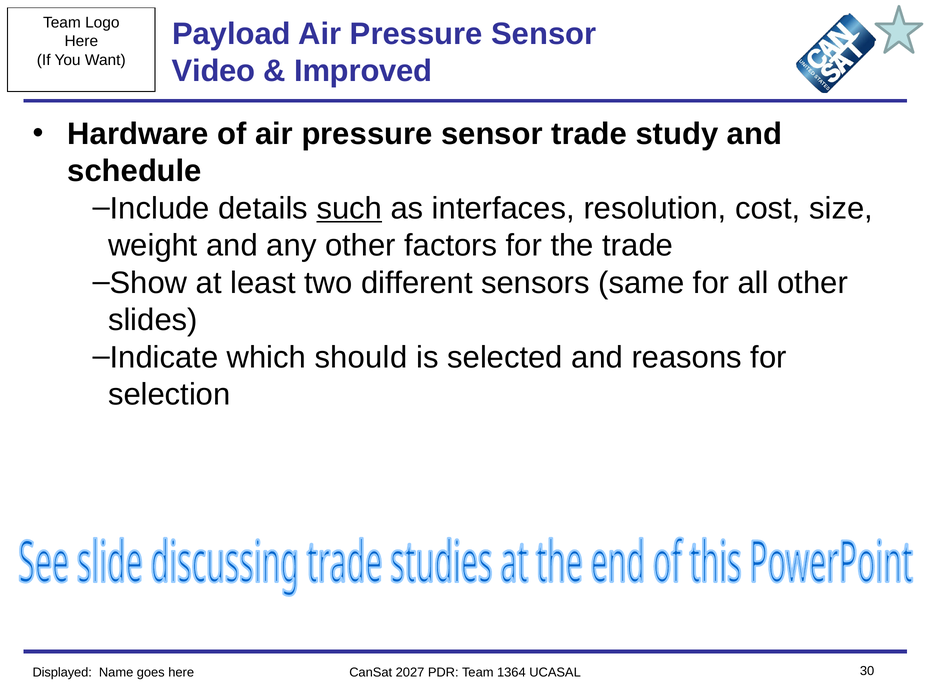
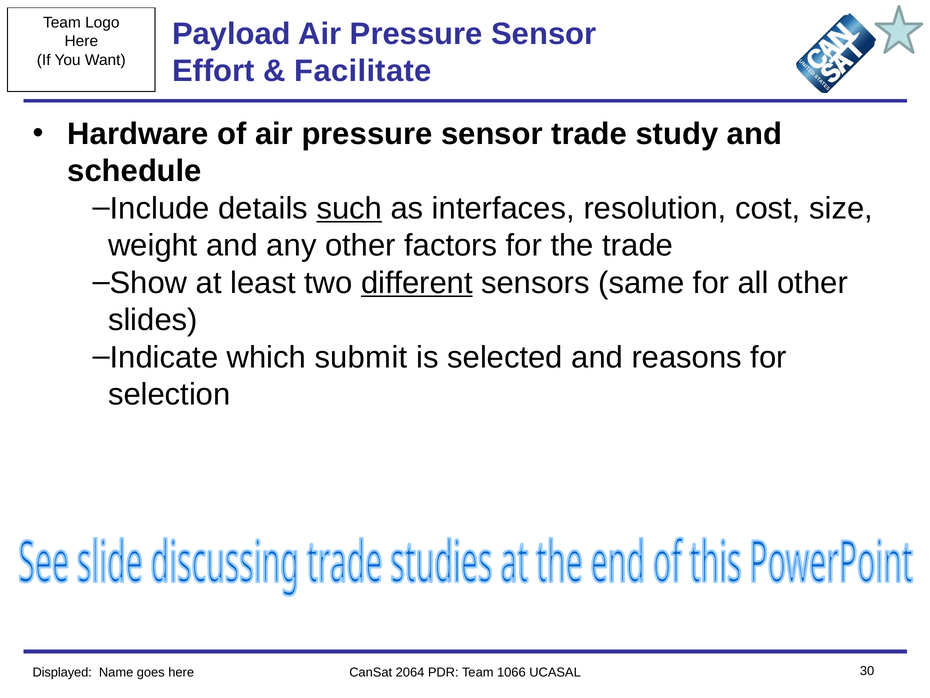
Video: Video -> Effort (213, 71)
Improved: Improved -> Facilitate (363, 71)
different underline: none -> present (417, 283)
should: should -> submit (361, 357)
2027: 2027 -> 2064 (410, 672)
1364: 1364 -> 1066 (511, 672)
